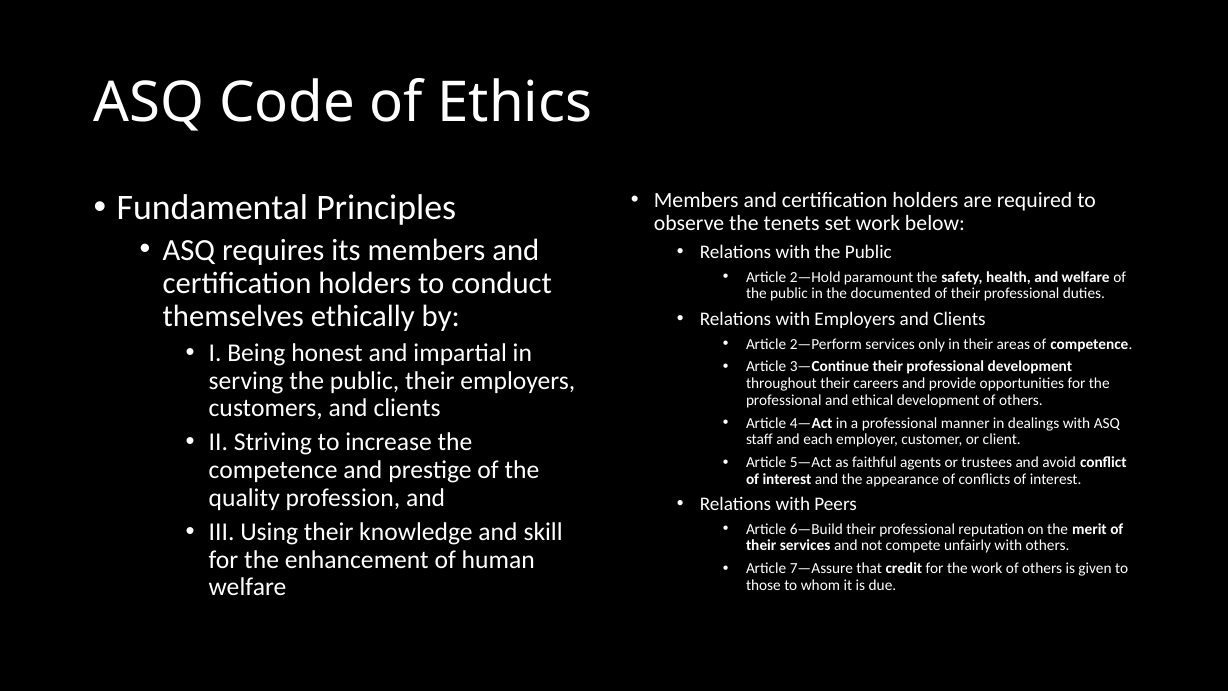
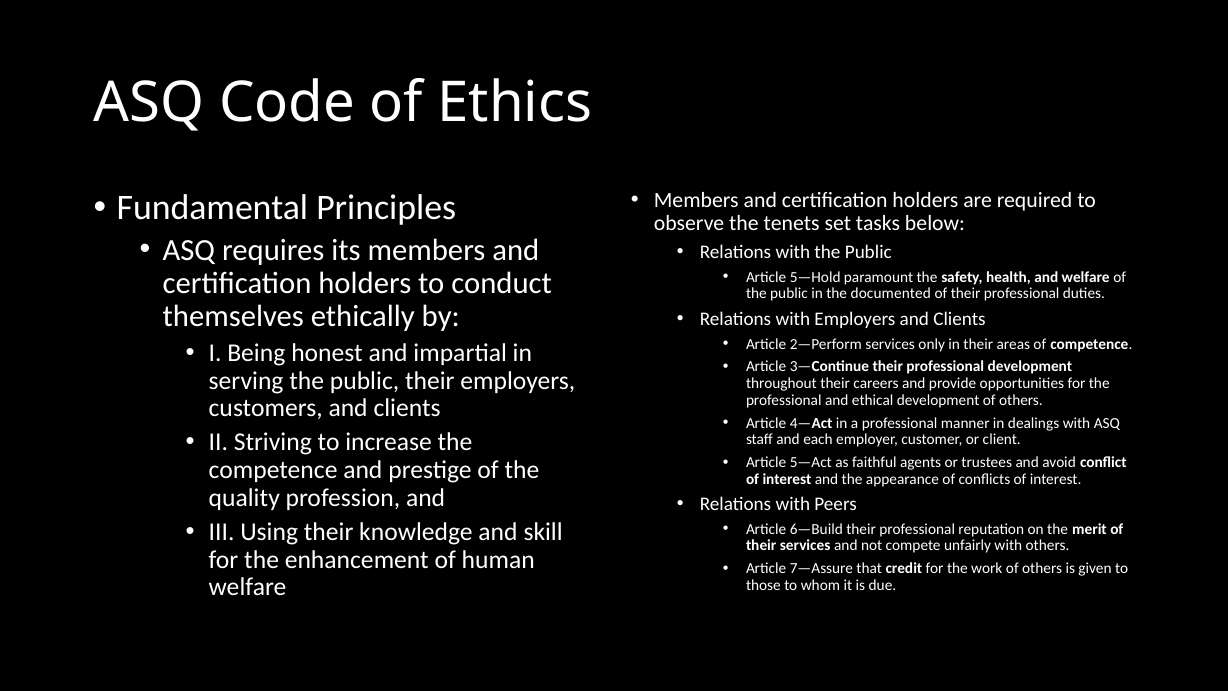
set work: work -> tasks (878, 224)
2—Hold: 2—Hold -> 5—Hold (815, 277)
